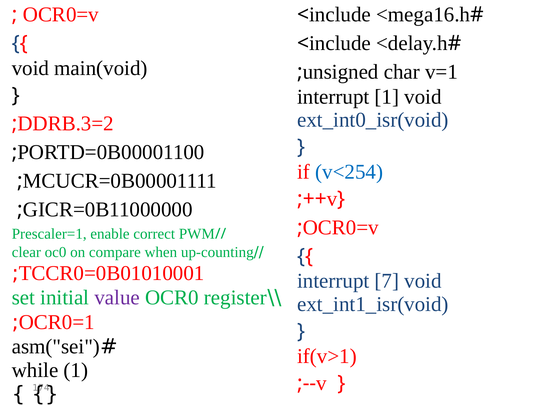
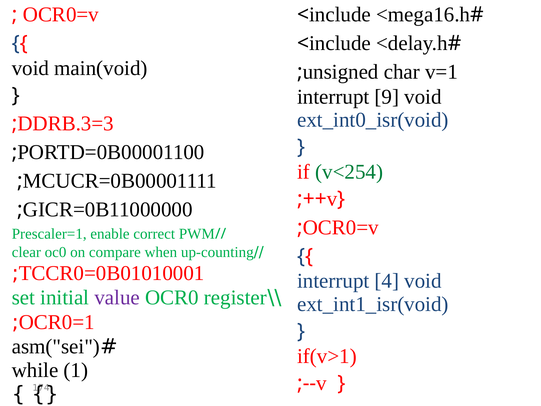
interrupt 1: 1 -> 9 (387, 97)
DDRB.3=2: DDRB.3=2 -> DDRB.3=3 (66, 124)
v<254 colour: blue -> green (349, 172)
7: 7 -> 4 (387, 281)
